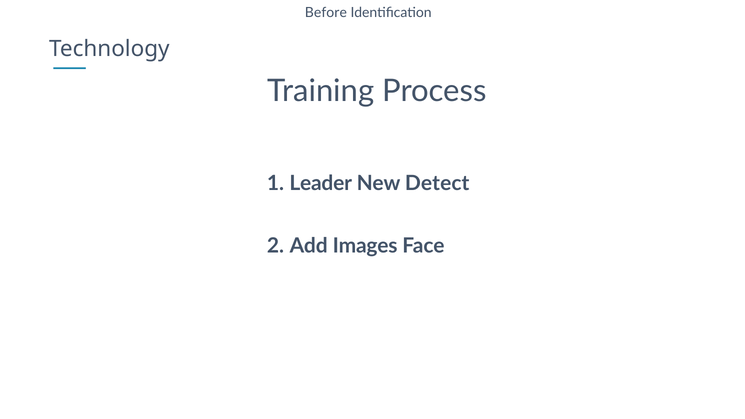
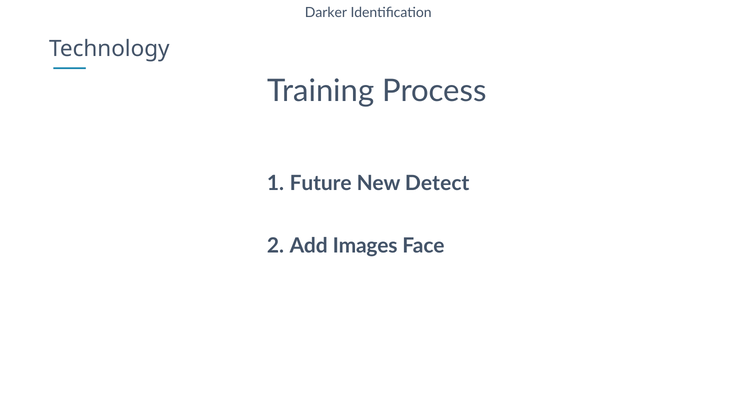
Before: Before -> Darker (326, 12)
Leader: Leader -> Future (321, 183)
